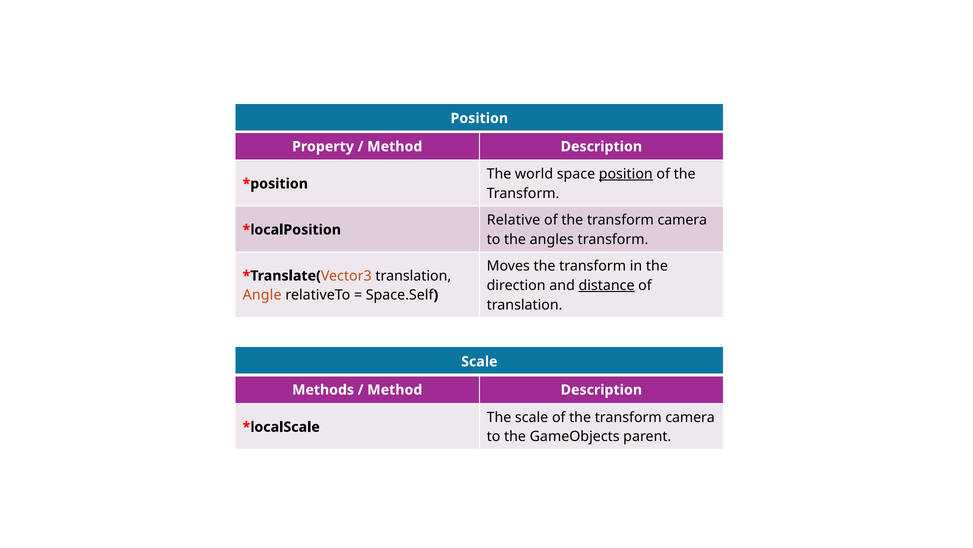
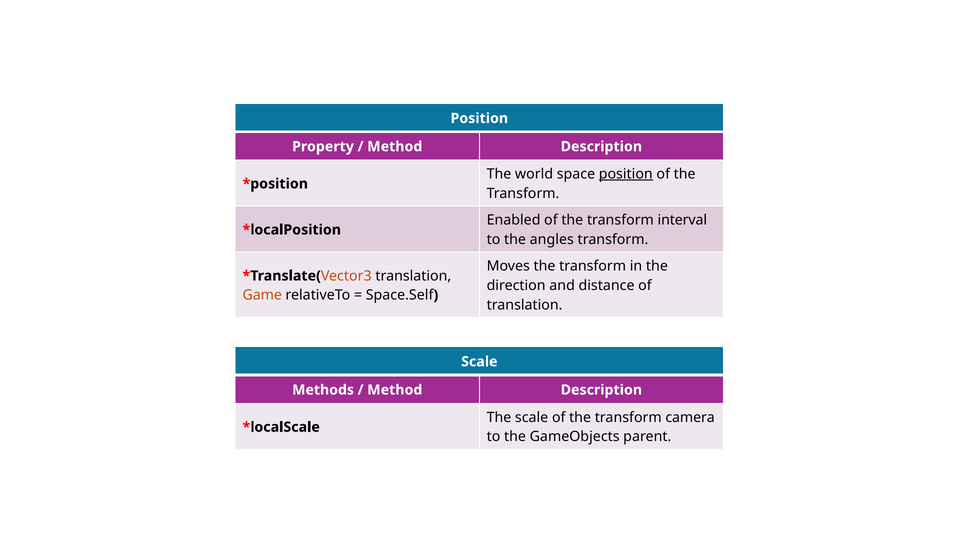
Relative: Relative -> Enabled (514, 220)
camera: camera -> interval (682, 220)
distance underline: present -> none (607, 285)
Angle: Angle -> Game (262, 295)
